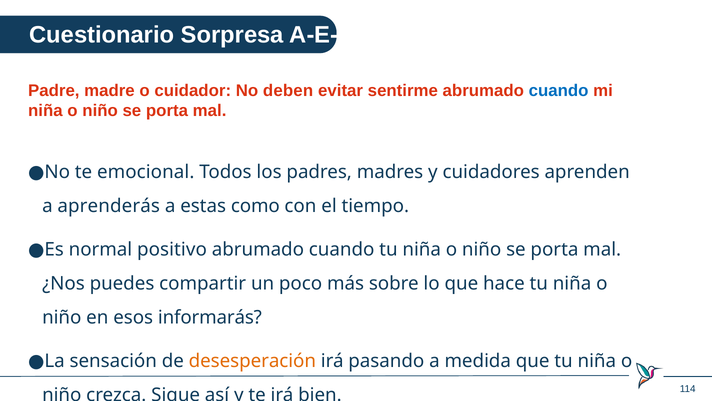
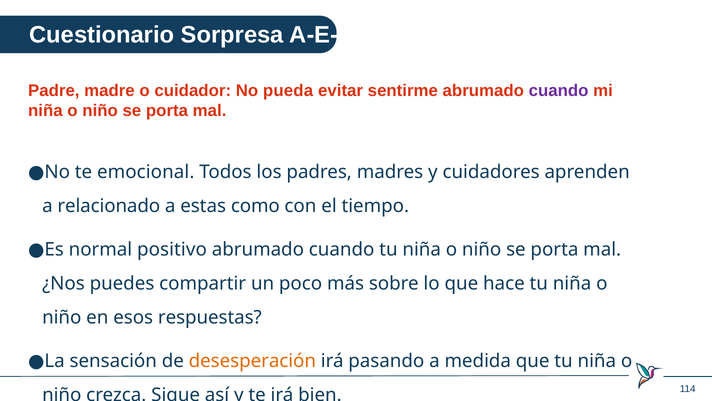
deben: deben -> pueda (288, 91)
cuando colour: blue -> purple (559, 91)
aprenderás: aprenderás -> relacionado (109, 206)
informarás: informarás -> respuestas (210, 317)
